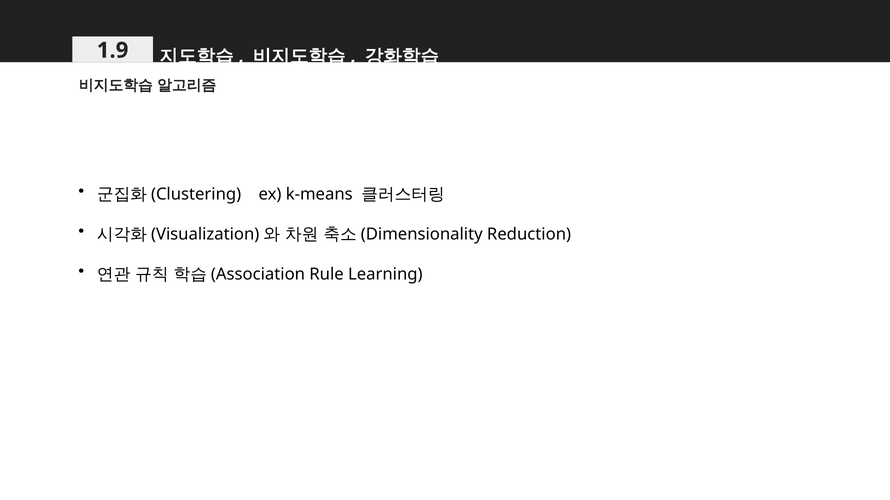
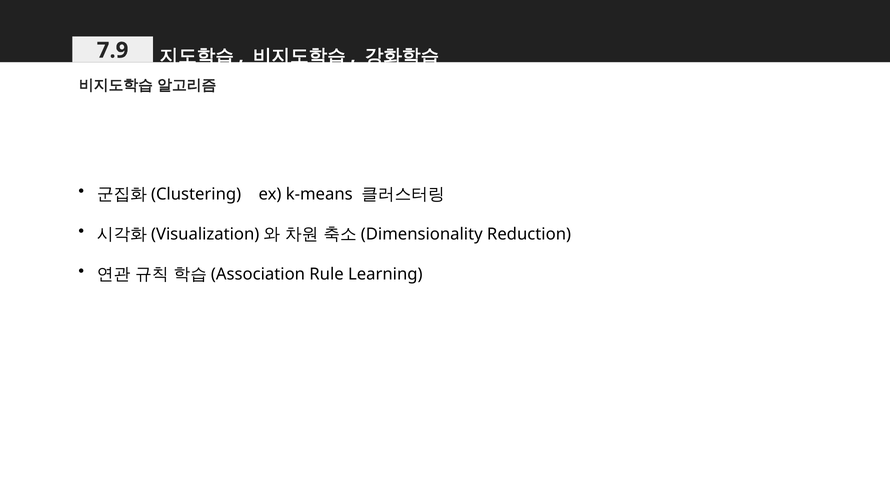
1.9: 1.9 -> 7.9 (113, 50)
